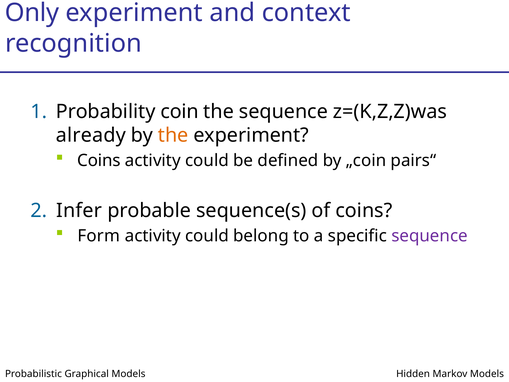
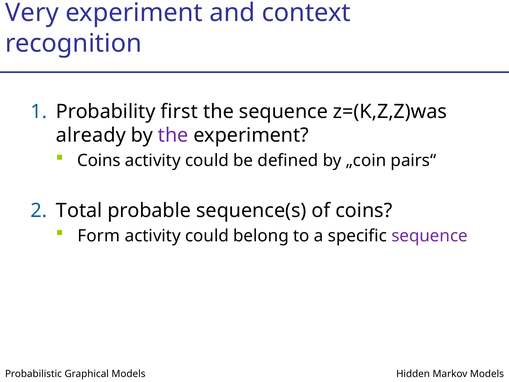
Only: Only -> Very (32, 13)
coin: coin -> first (179, 112)
the colour: orange -> purple (173, 135)
Infer: Infer -> Total (79, 211)
